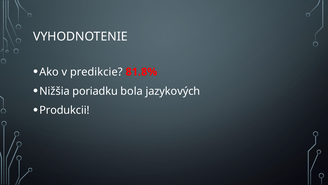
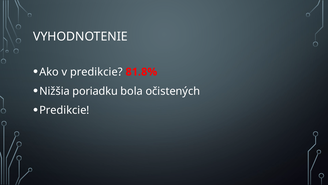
jazykových: jazykových -> očistených (173, 91)
Produkcii: Produkcii -> Predikcie (64, 110)
